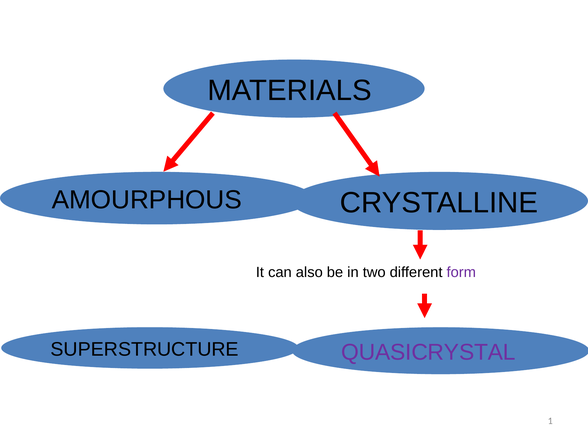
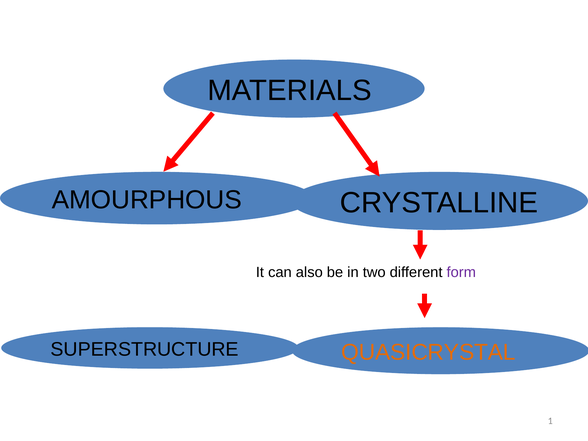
QUASICRYSTAL colour: purple -> orange (428, 352)
